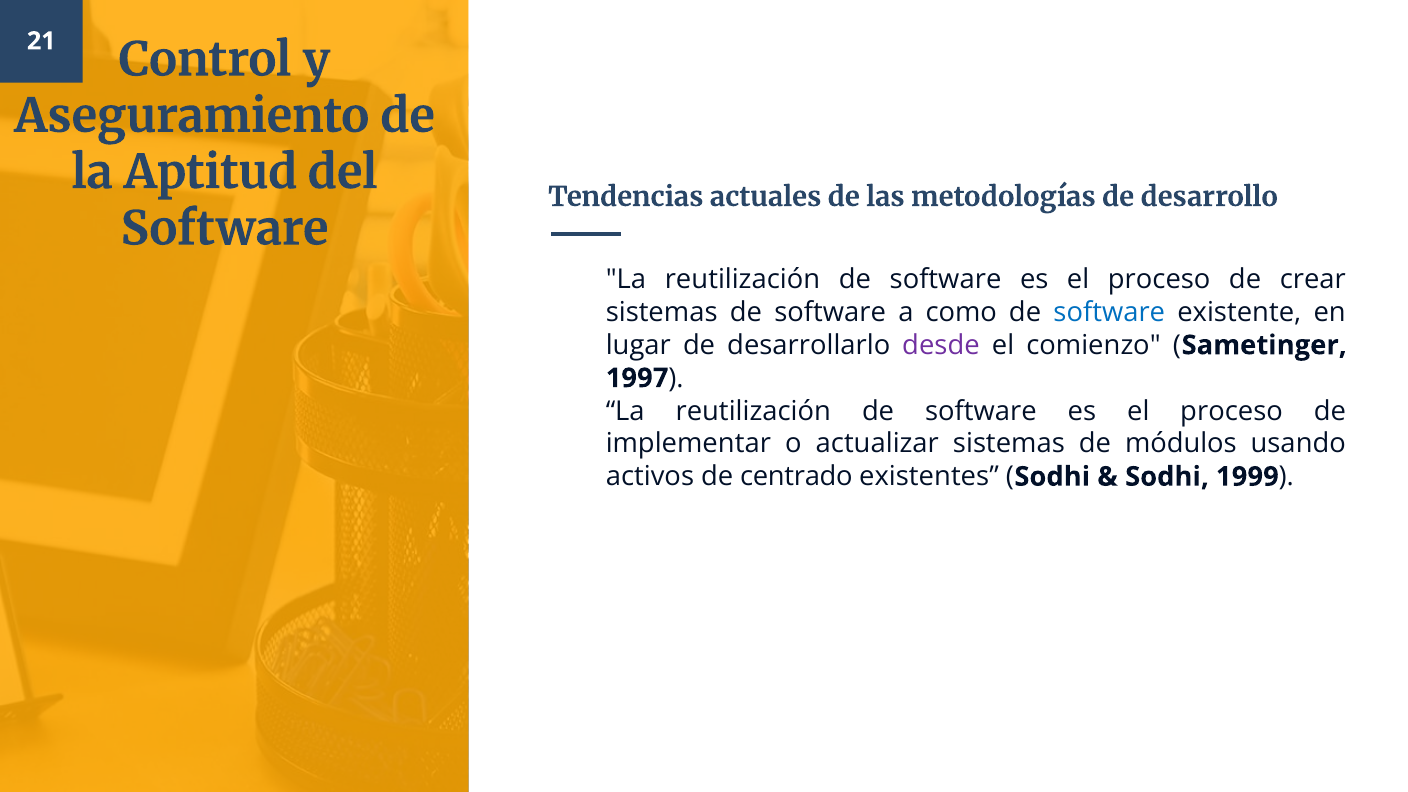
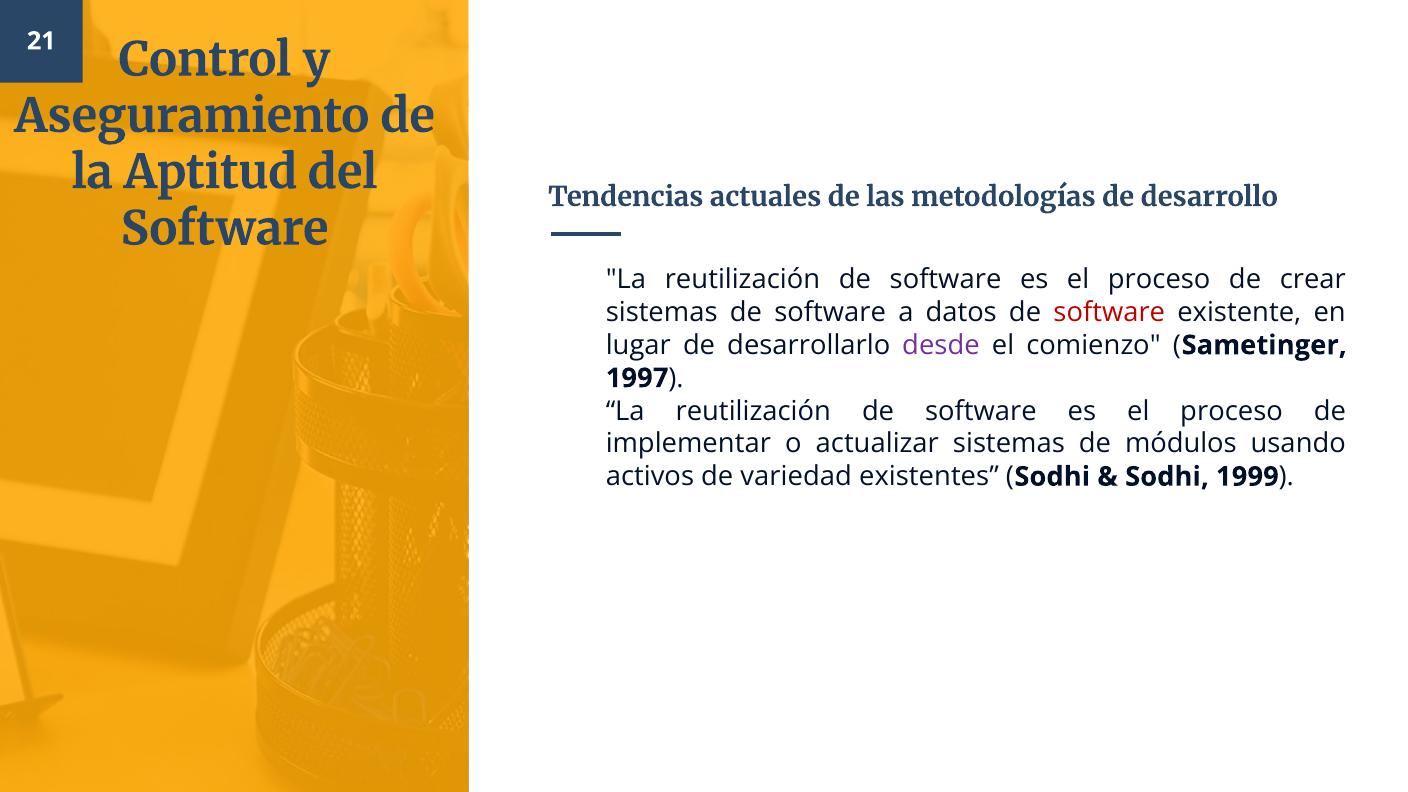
como: como -> datos (961, 312)
software colour: blue -> red (1109, 312)
centrado: centrado -> variedad (796, 477)
